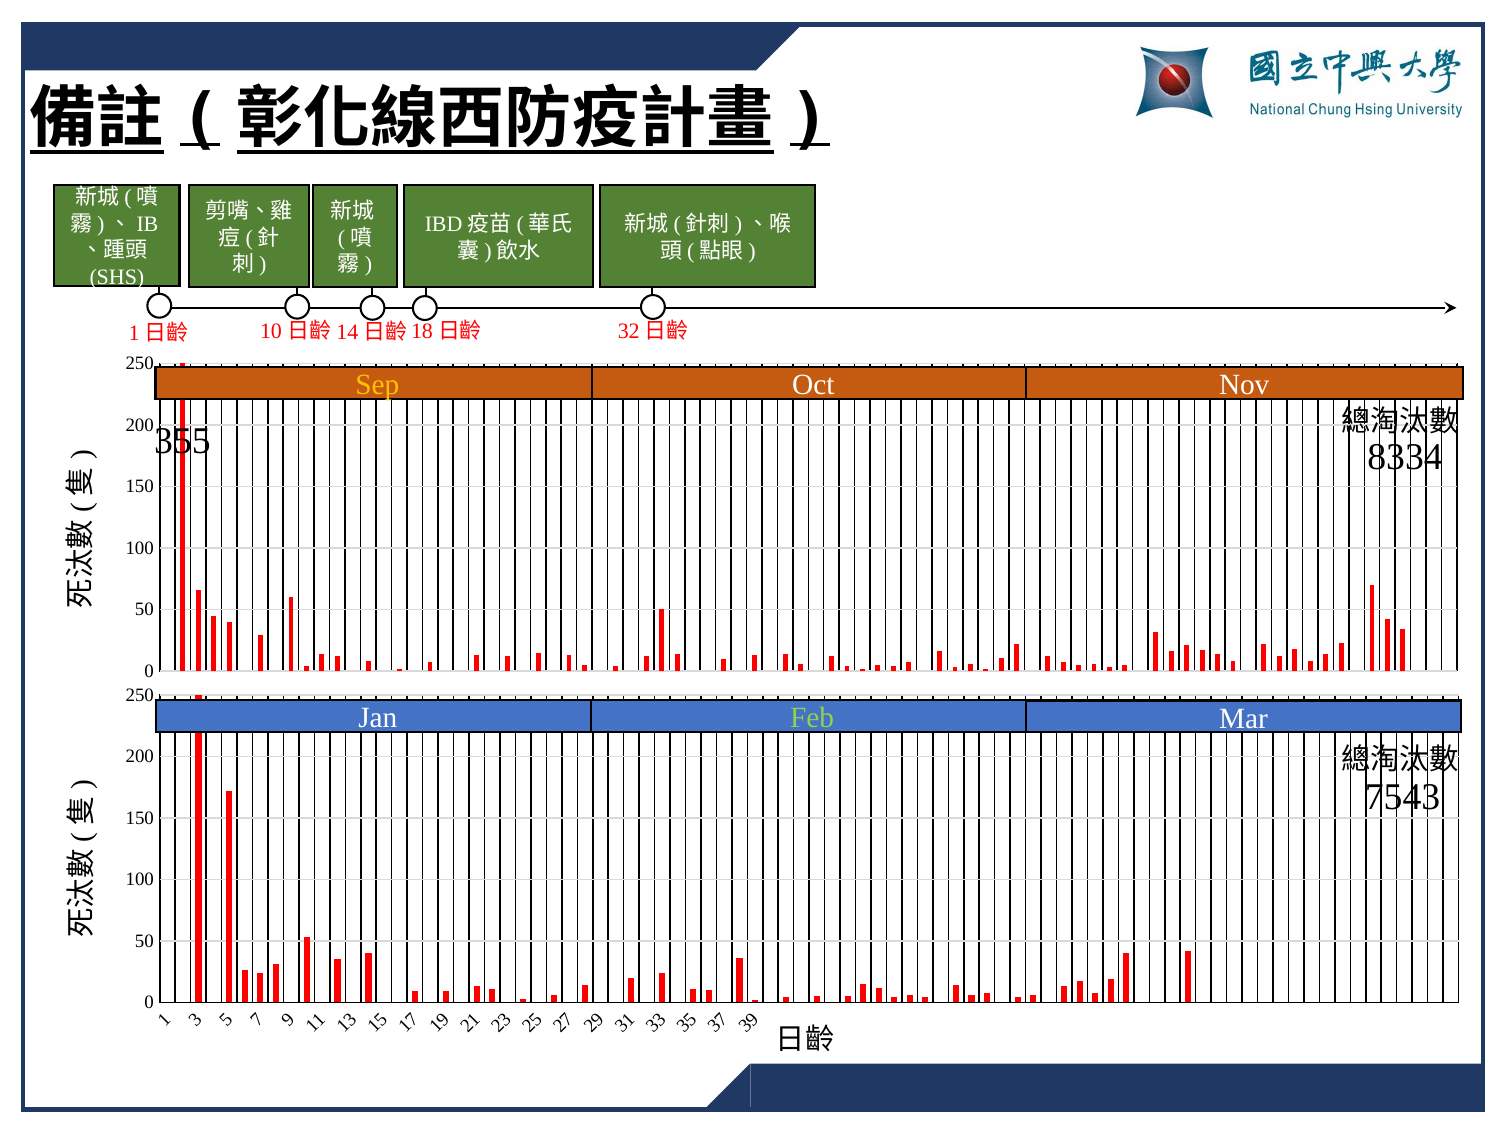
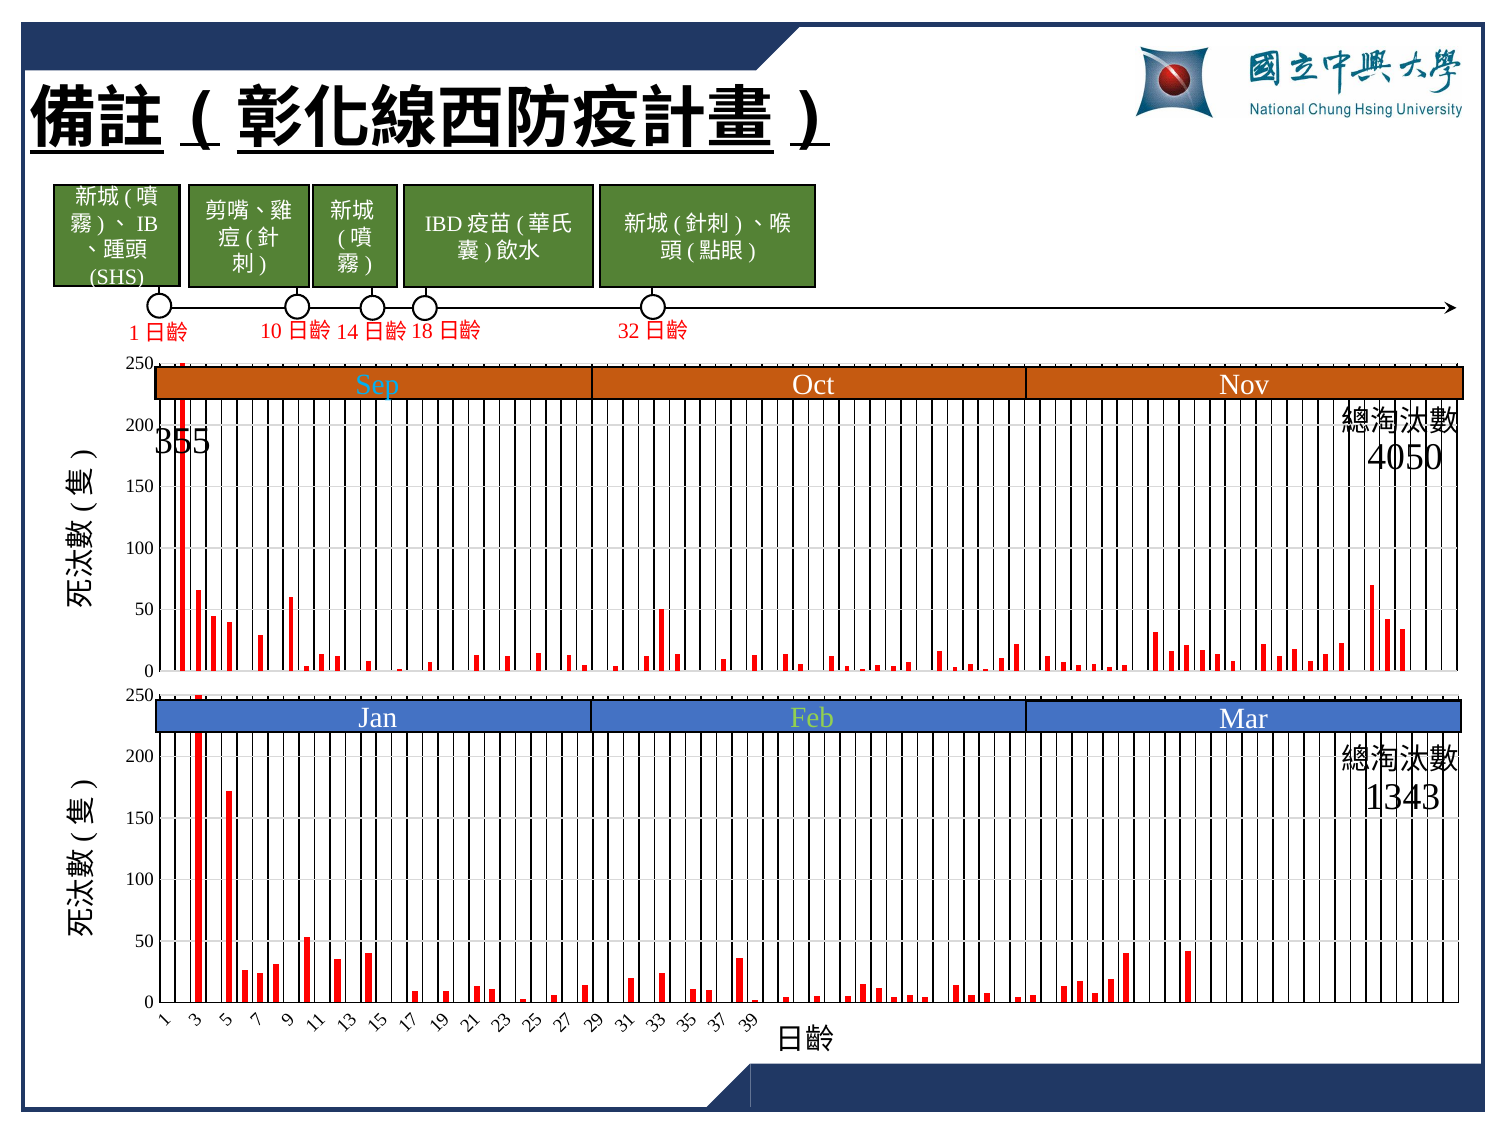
Sep colour: yellow -> light blue (377, 385)
8334: 8334 -> 4050 (1405, 457)
7543: 7543 -> 1343 (1403, 797)
